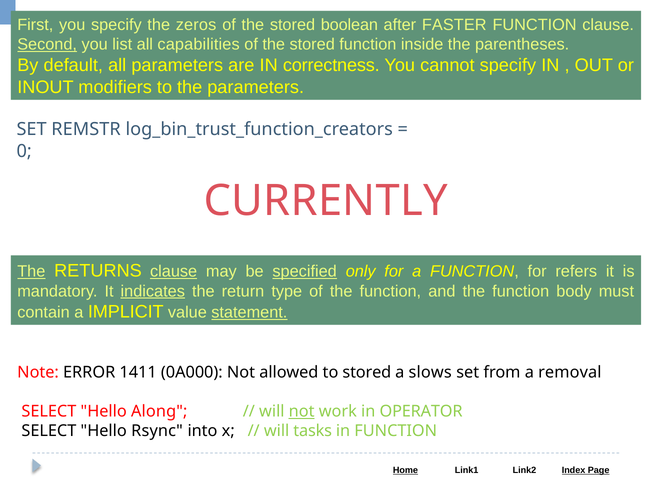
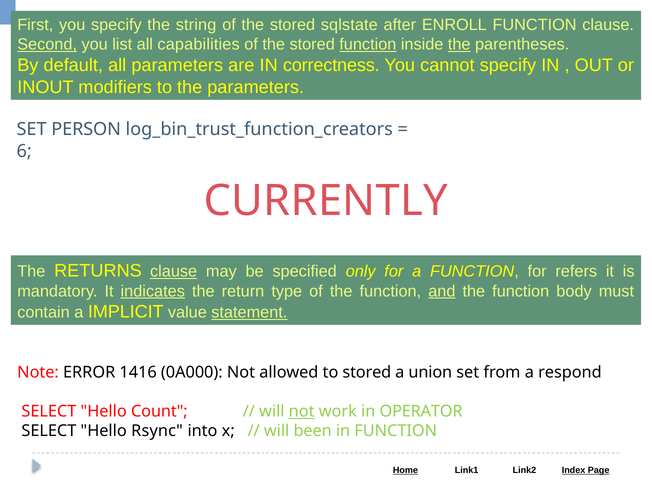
zeros: zeros -> string (196, 25)
boolean: boolean -> sqlstate (349, 25)
FASTER: FASTER -> ENROLL (454, 25)
function underline: none -> present (368, 45)
the underline: none -> present (459, 45)
REMSTR: REMSTR -> PERSON (86, 129)
0: 0 -> 6 (24, 151)
The underline: present -> none (31, 271)
specified underline: present -> none (305, 271)
and underline: none -> present (442, 291)
1411: 1411 -> 1416 (138, 372)
slows: slows -> union (430, 372)
removal: removal -> respond (570, 372)
Along: Along -> Count (159, 411)
tasks: tasks -> been (313, 431)
